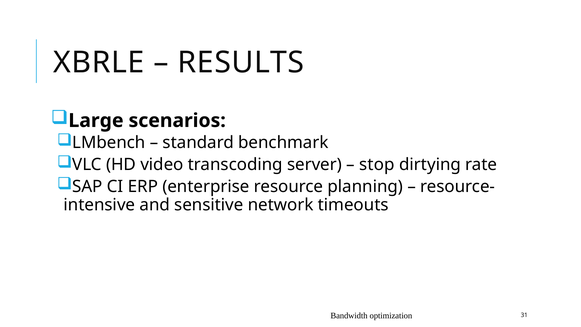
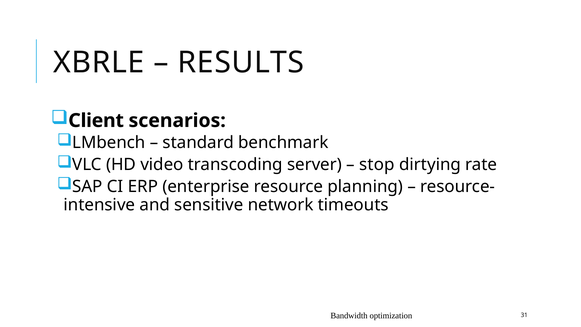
Large: Large -> Client (96, 121)
